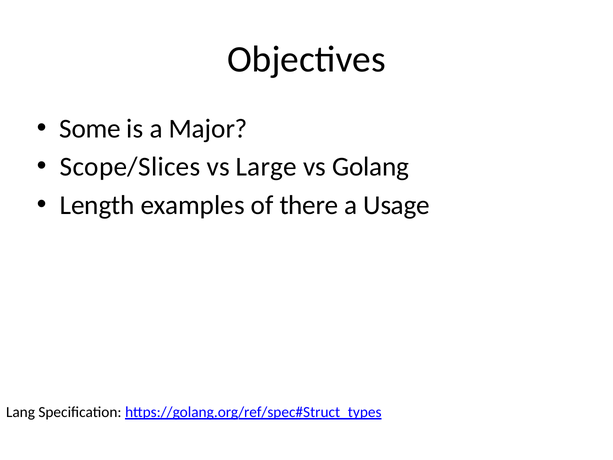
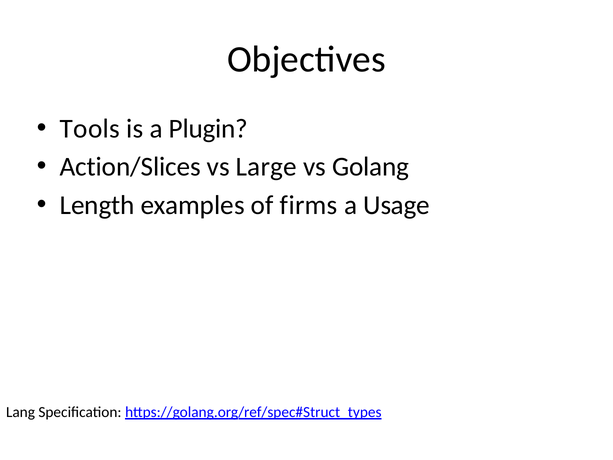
Some: Some -> Tools (90, 129)
Major: Major -> Plugin (208, 129)
Scope/Slices: Scope/Slices -> Action/Slices (130, 167)
there: there -> firms (309, 205)
